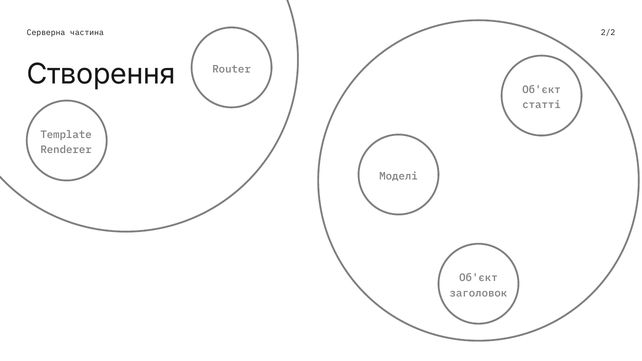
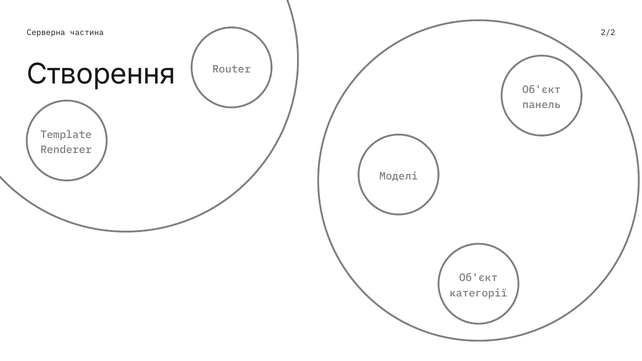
статті: статті -> панель (542, 105)
заголовок: заголовок -> категорії (478, 293)
